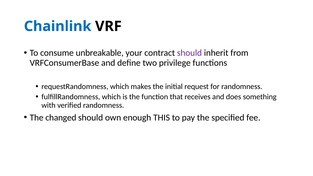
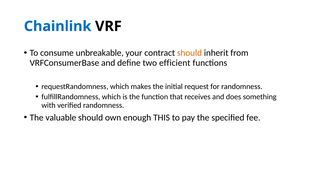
should colour: purple -> orange (189, 53)
privilege: privilege -> efficient (175, 63)
changed: changed -> valuable (61, 118)
